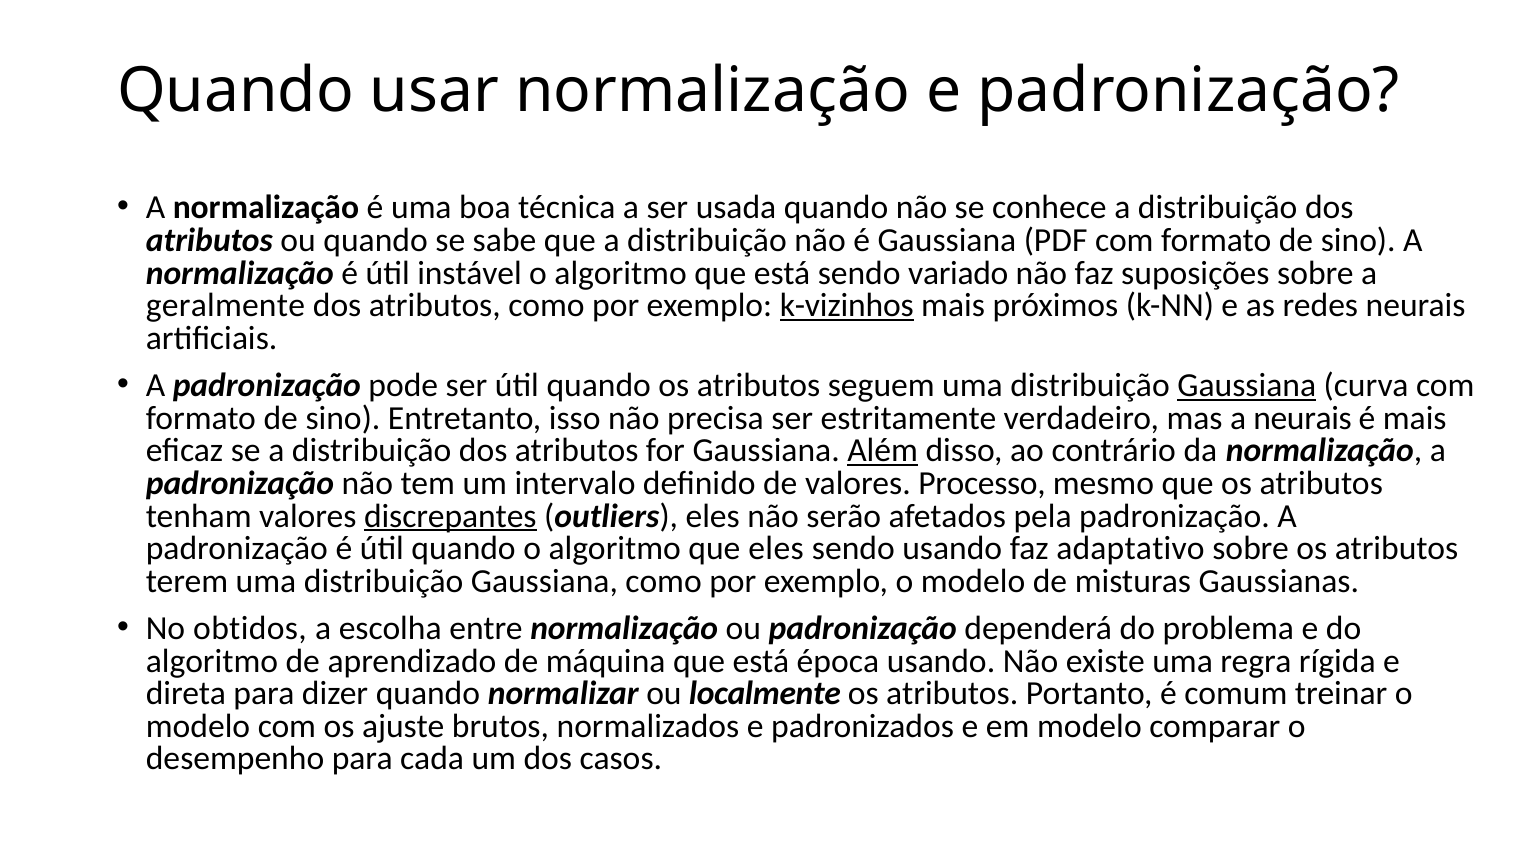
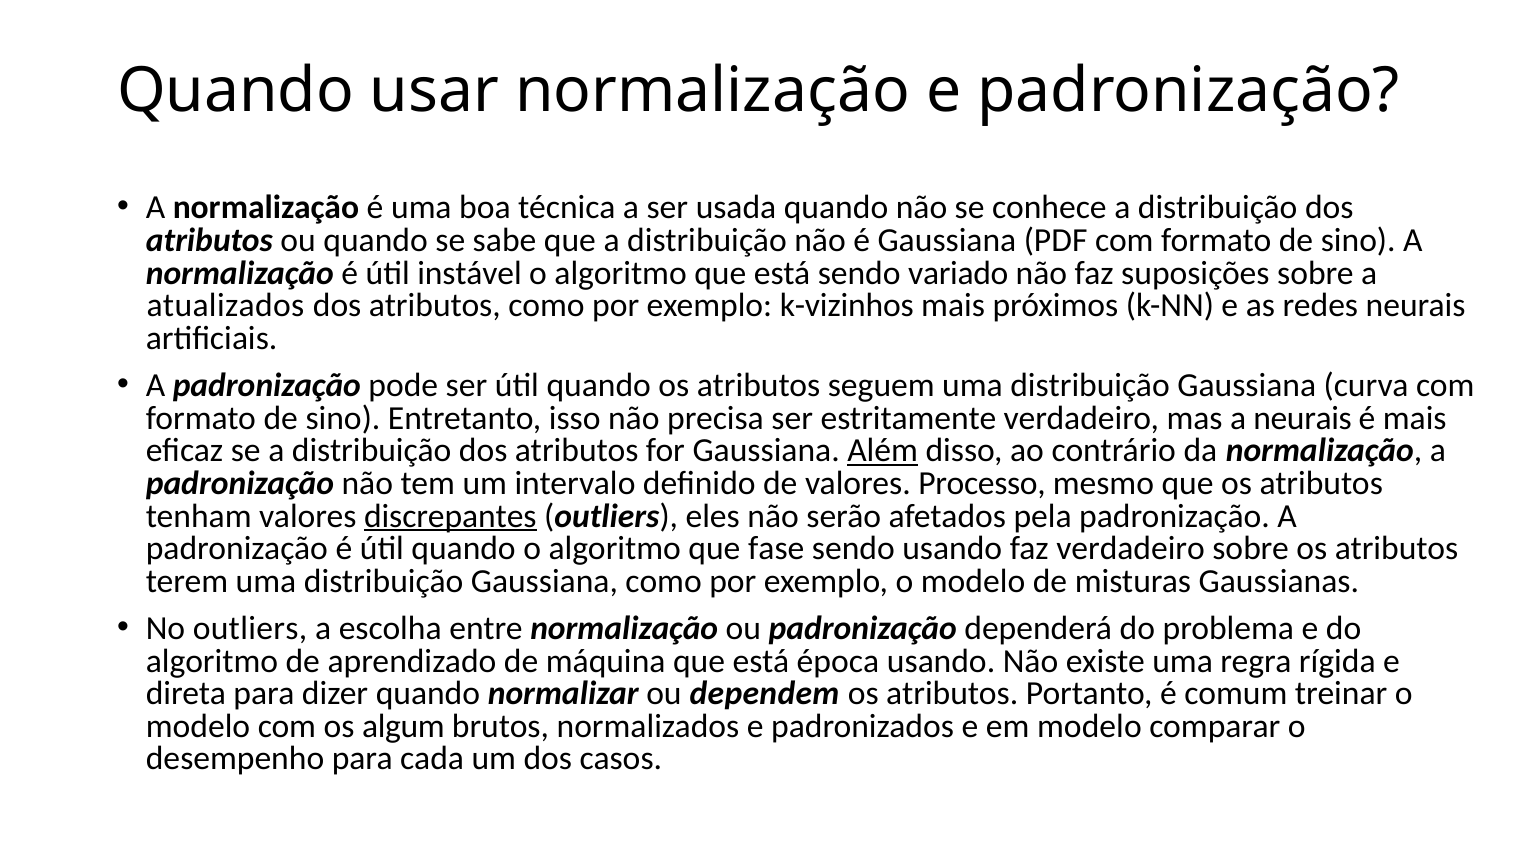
geralmente: geralmente -> atualizados (225, 306)
k-vizinhos underline: present -> none (847, 306)
Gaussiana underline: present -> none (1247, 385)
que eles: eles -> fase (776, 549)
faz adaptativo: adaptativo -> verdadeiro (1131, 549)
No obtidos: obtidos -> outliers (250, 628)
localmente: localmente -> dependem (765, 694)
ajuste: ajuste -> algum (403, 726)
